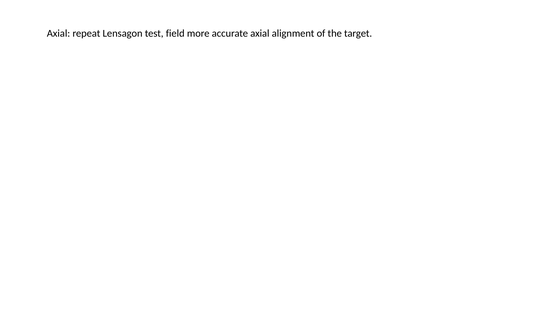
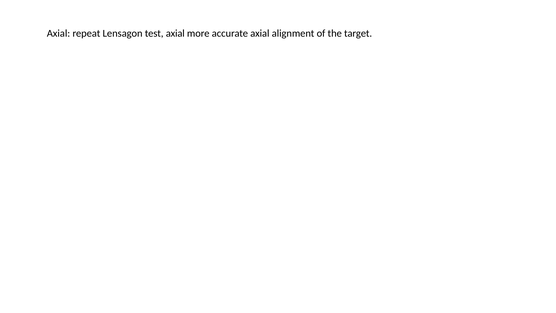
test field: field -> axial (175, 33)
